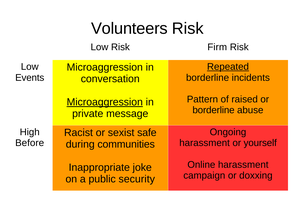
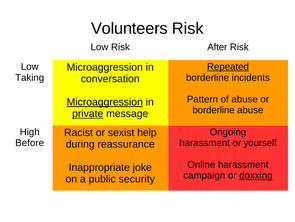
Firm: Firm -> After (217, 47)
Events: Events -> Taking (30, 77)
of raised: raised -> abuse (245, 99)
private underline: none -> present (88, 113)
safe: safe -> help (147, 132)
communities: communities -> reassurance (126, 144)
doxxing underline: none -> present (256, 175)
